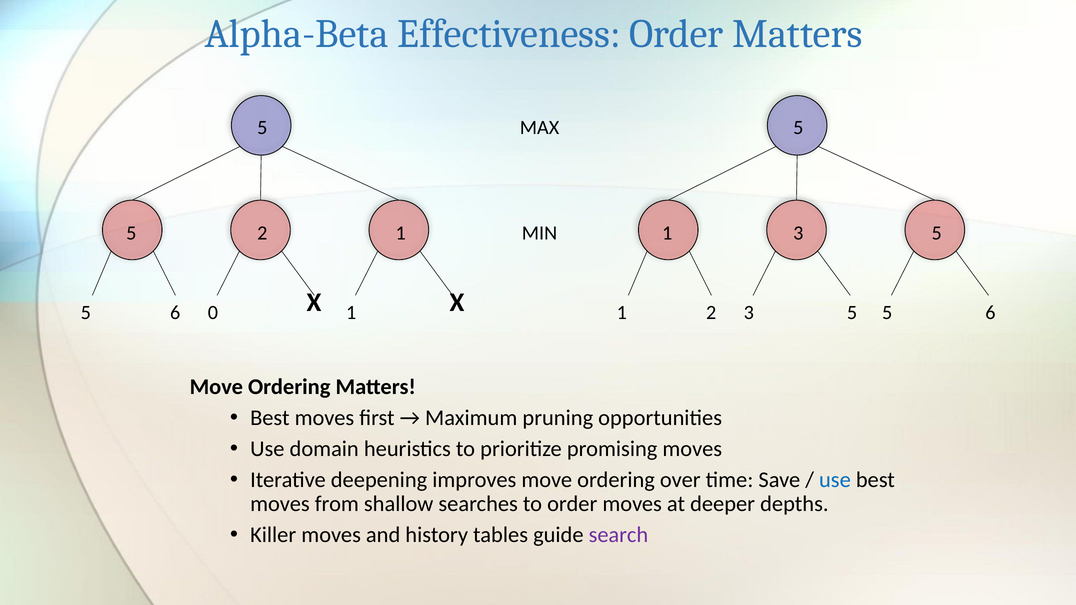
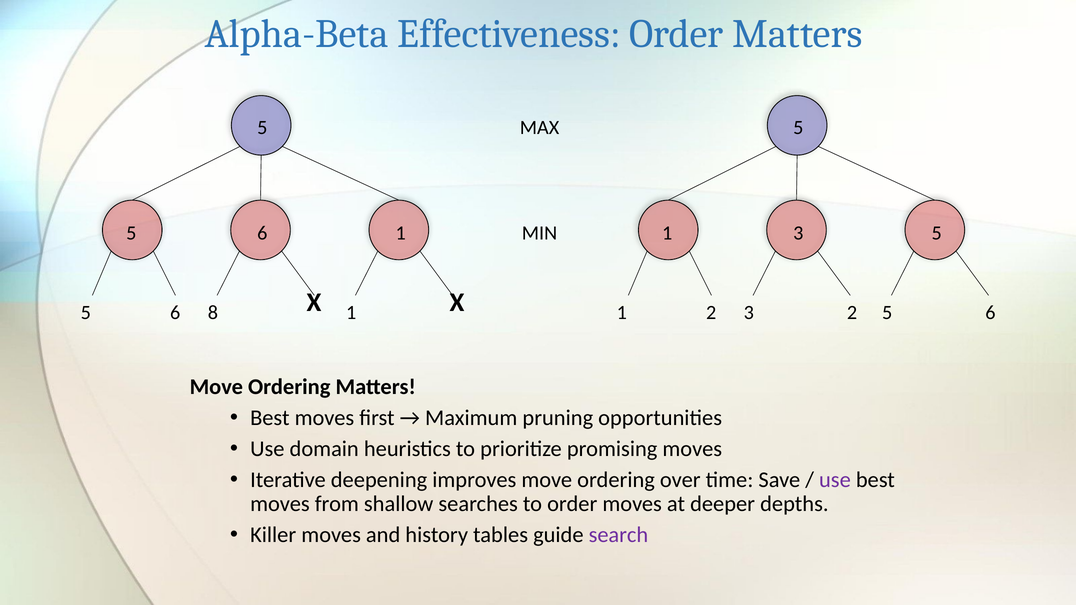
2: 2 -> 6 (262, 233)
0: 0 -> 8 (213, 313)
2 3 5: 5 -> 2 (852, 313)
use colour: blue -> purple (835, 480)
